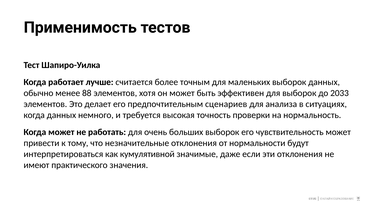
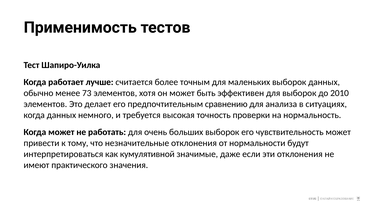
88: 88 -> 73 (87, 93)
2033: 2033 -> 2010 (340, 93)
сценариев: сценариев -> сравнению (226, 104)
